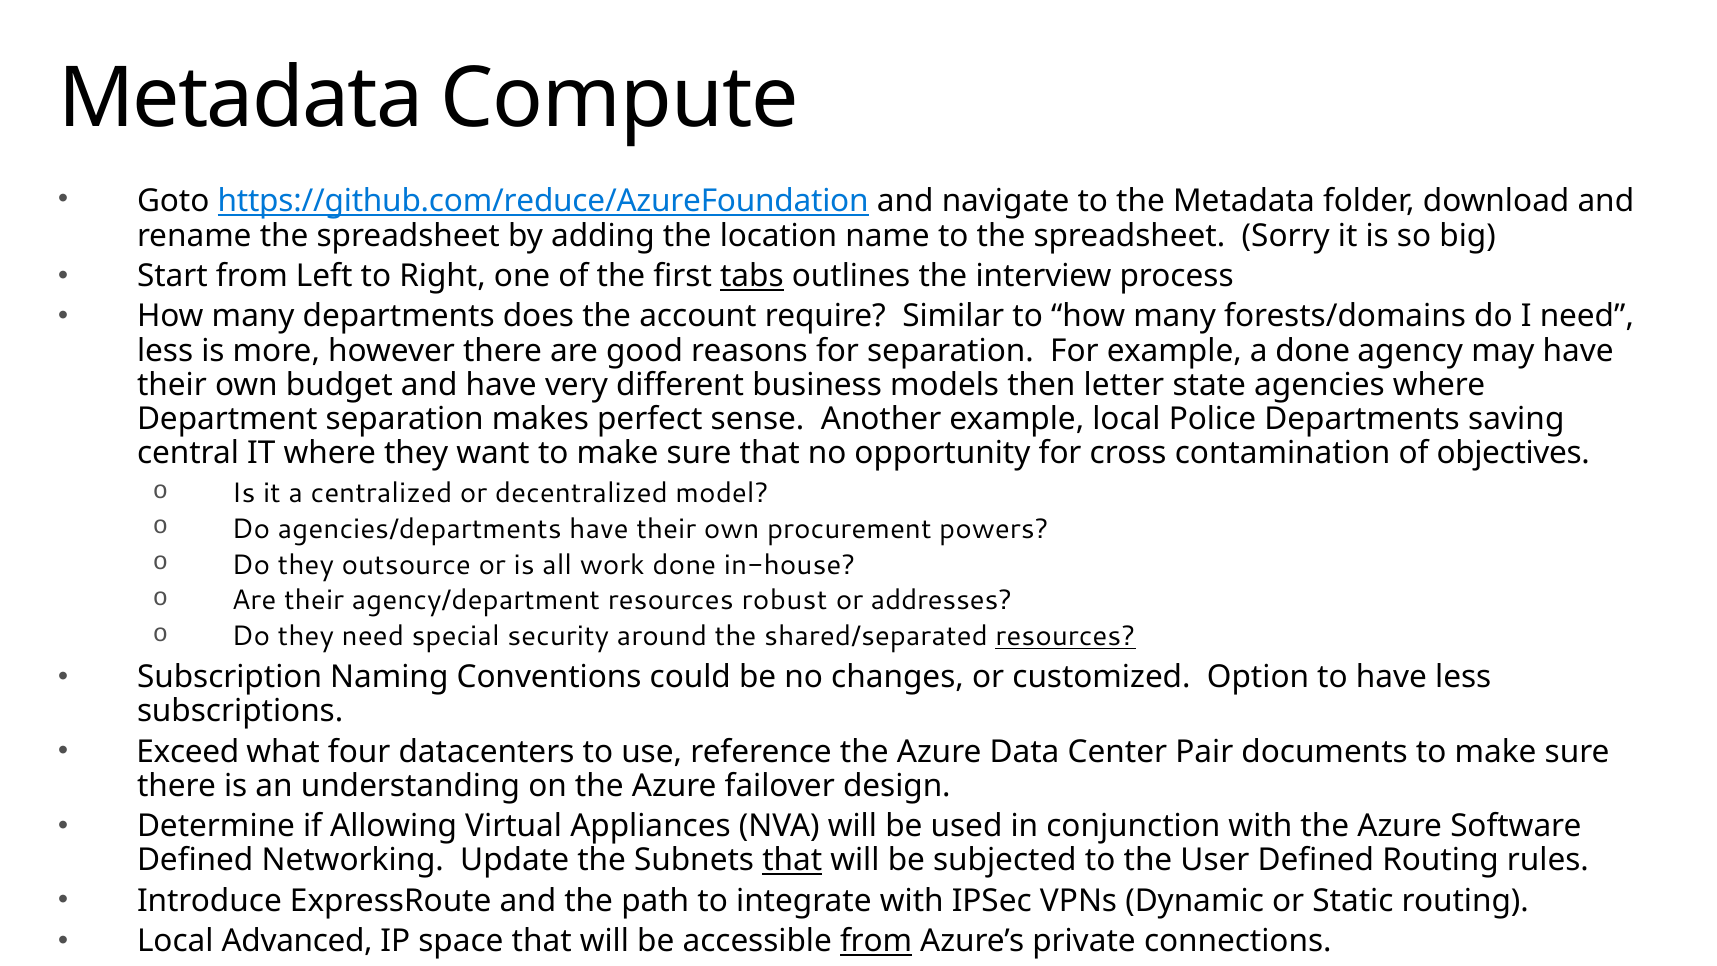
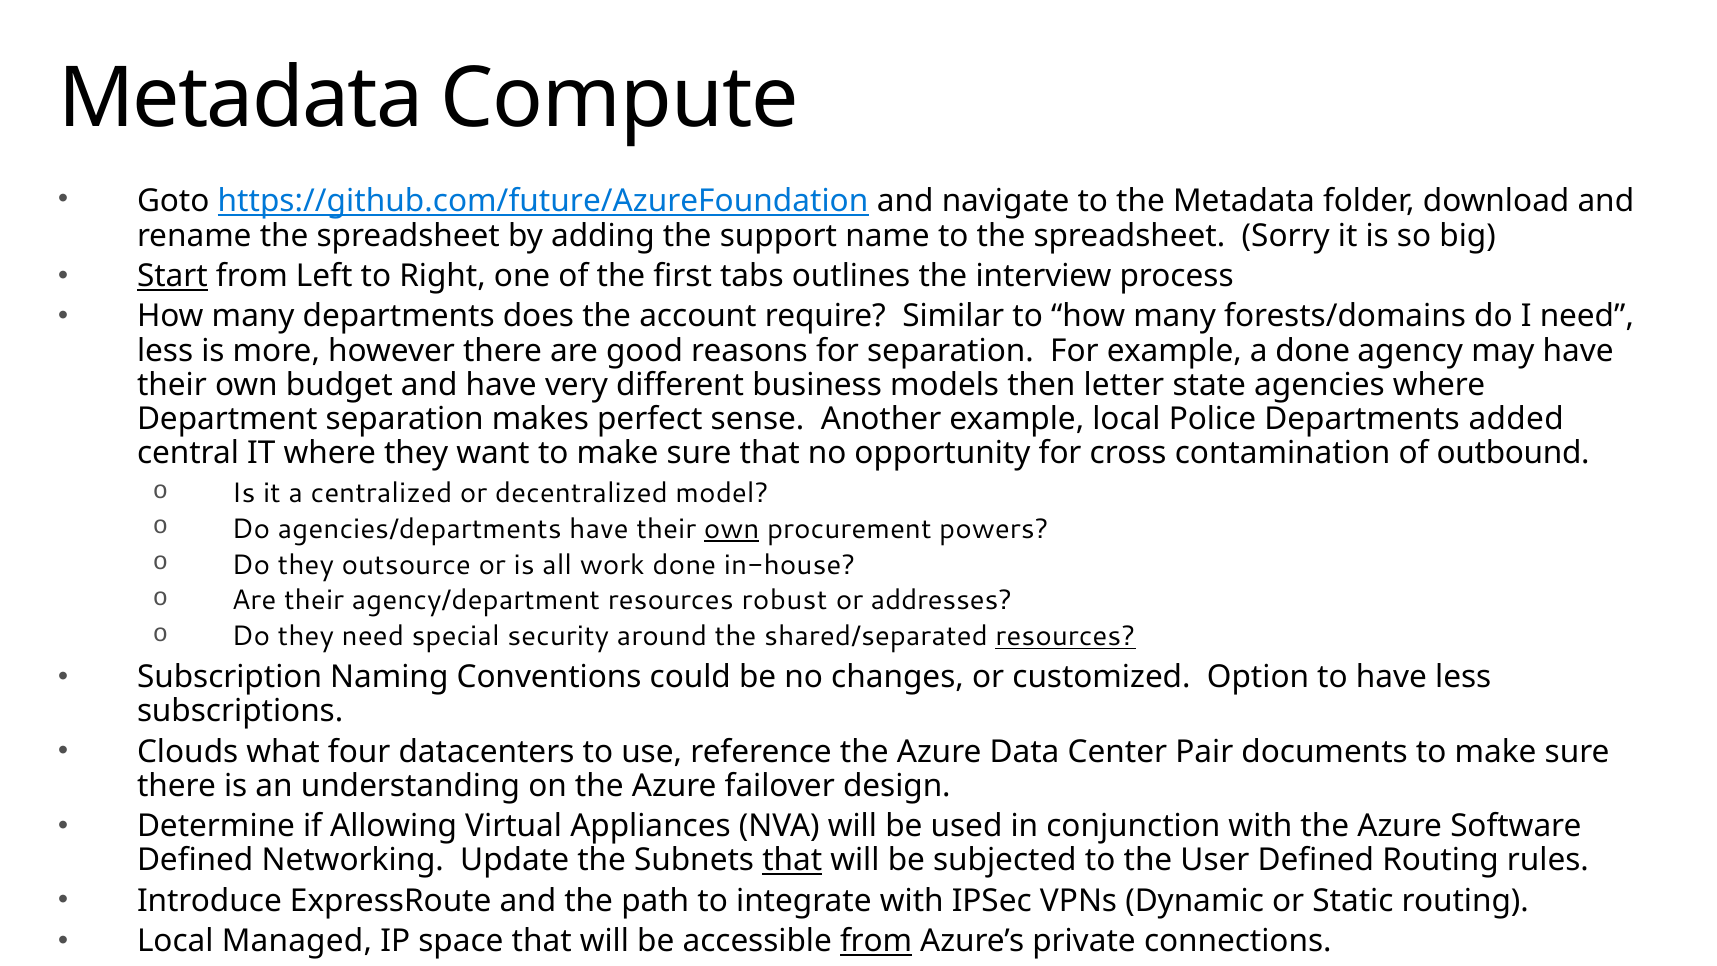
https://github.com/reduce/AzureFoundation: https://github.com/reduce/AzureFoundation -> https://github.com/future/AzureFoundation (543, 201)
location: location -> support (778, 236)
Start underline: none -> present (172, 276)
tabs underline: present -> none (752, 276)
saving: saving -> added (1516, 419)
objectives: objectives -> outbound (1513, 453)
own underline: none -> present (732, 529)
Exceed: Exceed -> Clouds (188, 752)
Advanced: Advanced -> Managed (297, 941)
